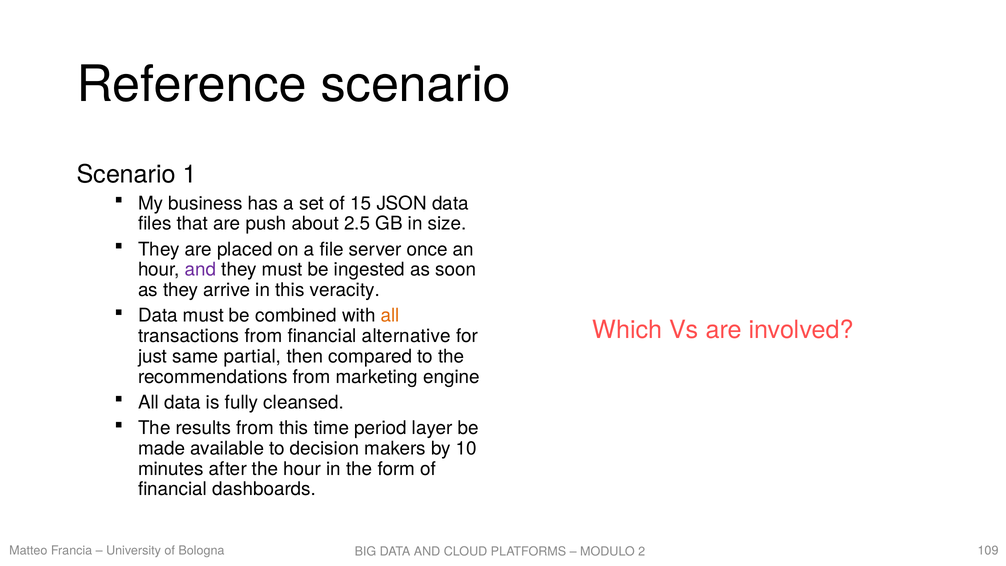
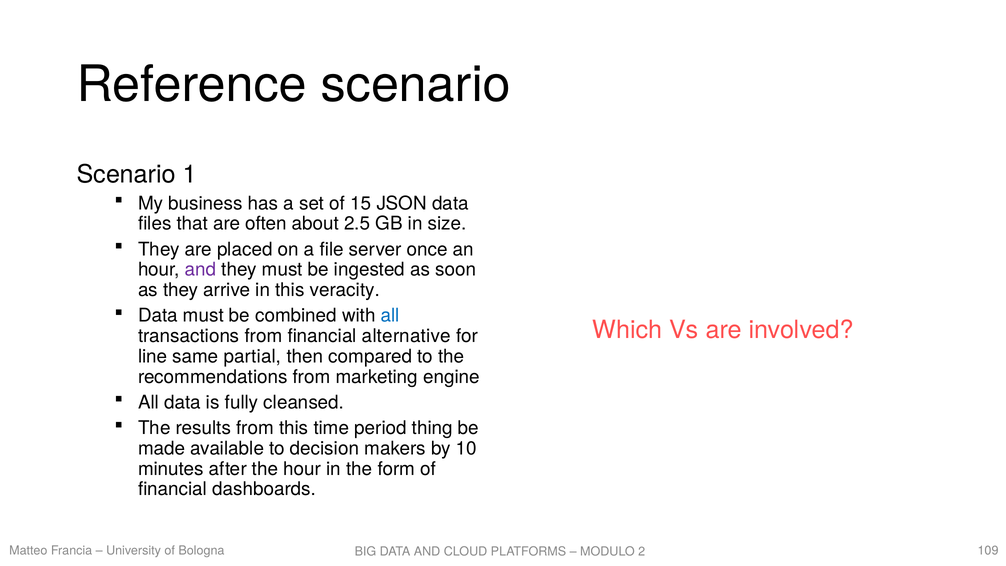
push: push -> often (266, 224)
all colour: orange -> blue (390, 316)
just: just -> line (153, 356)
layer: layer -> thing (432, 428)
